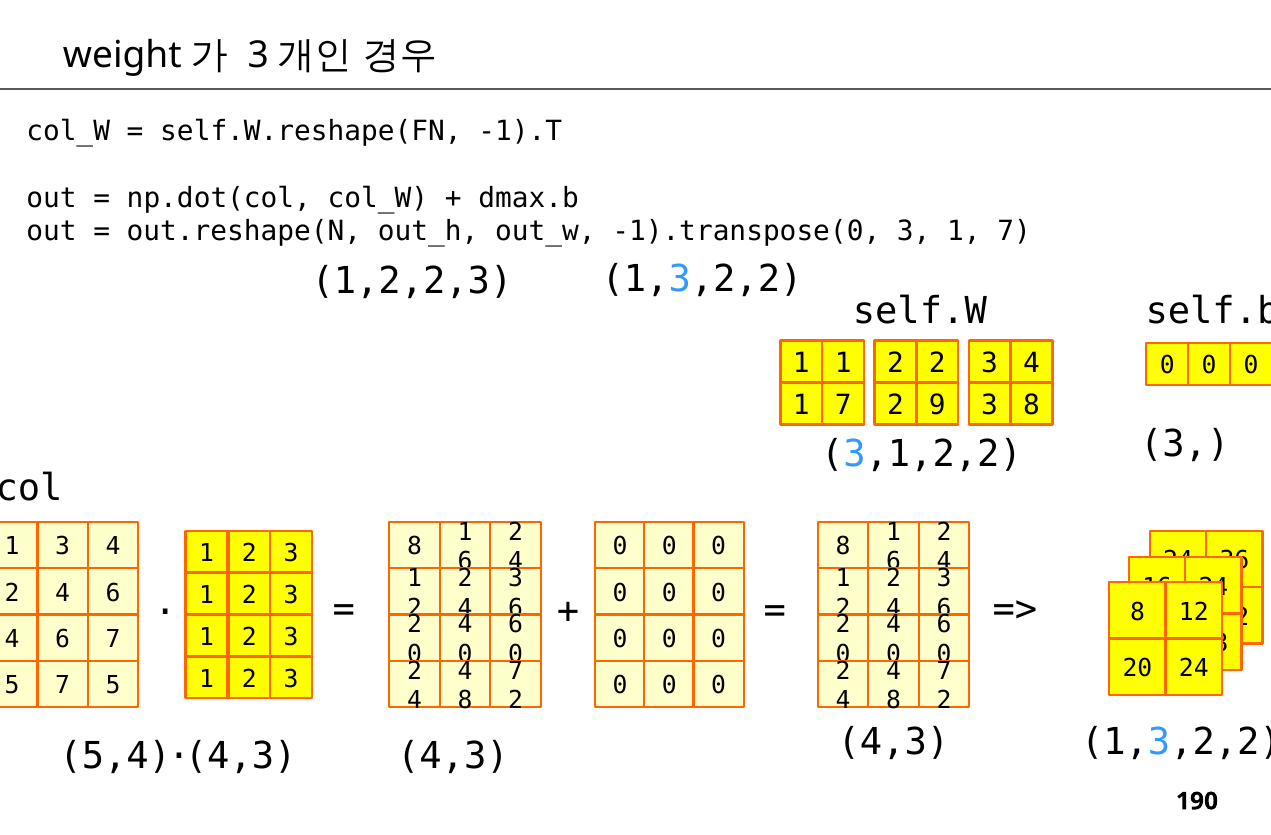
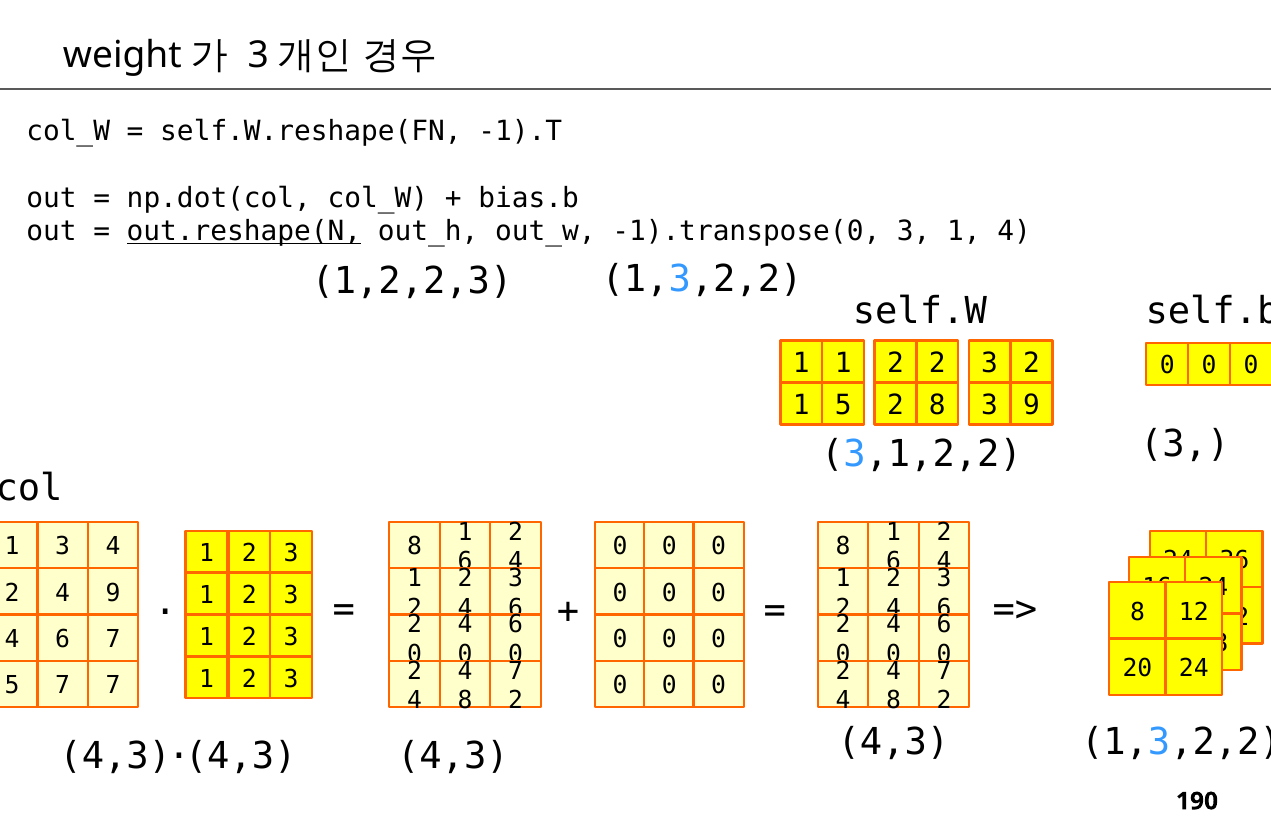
dmax.b: dmax.b -> bias.b (529, 198)
out.reshape(N underline: none -> present (244, 232)
3 1 7: 7 -> 4 (1014, 232)
4: 4 -> 2 (1031, 363)
7: 7 -> 5 (843, 405)
2 9: 9 -> 8 (937, 405)
3 8: 8 -> 9 (1031, 405)
2 4 6: 6 -> 9 (113, 593)
5 7 5: 5 -> 7 (113, 686)
5,4: 5,4 -> 4,3 (115, 756)
